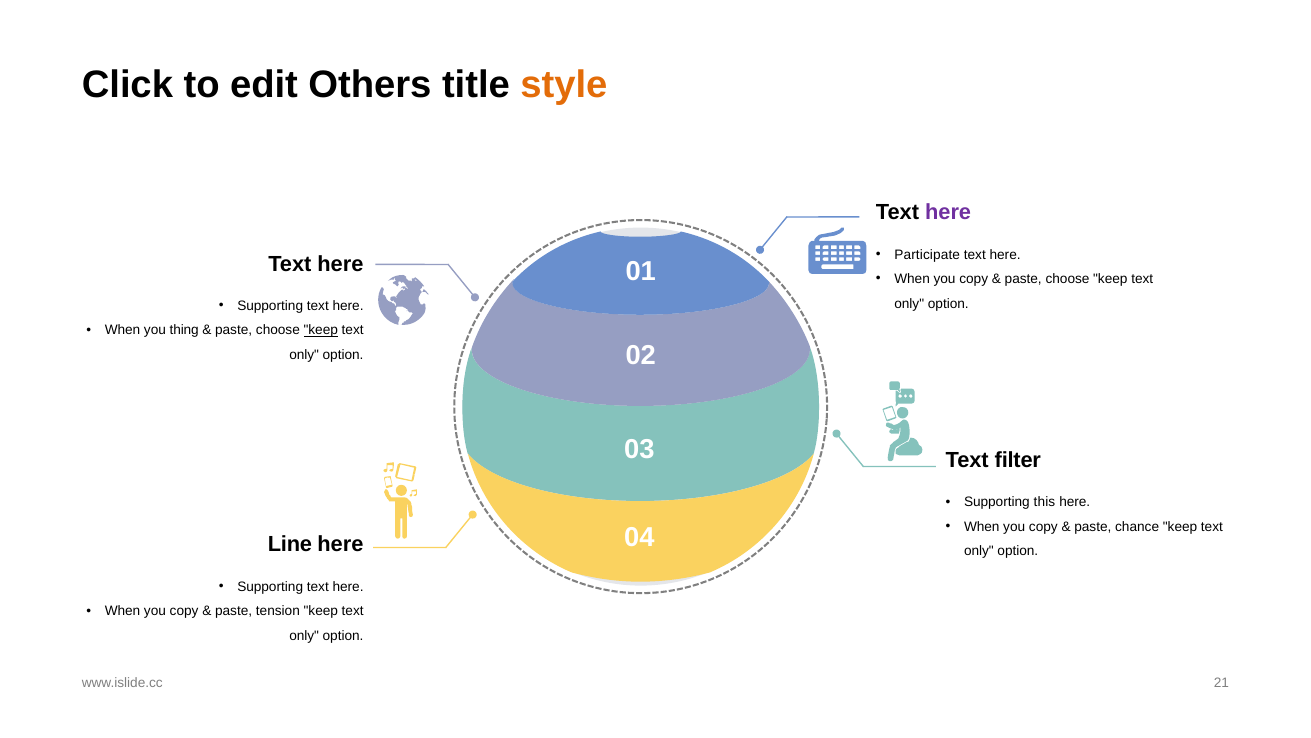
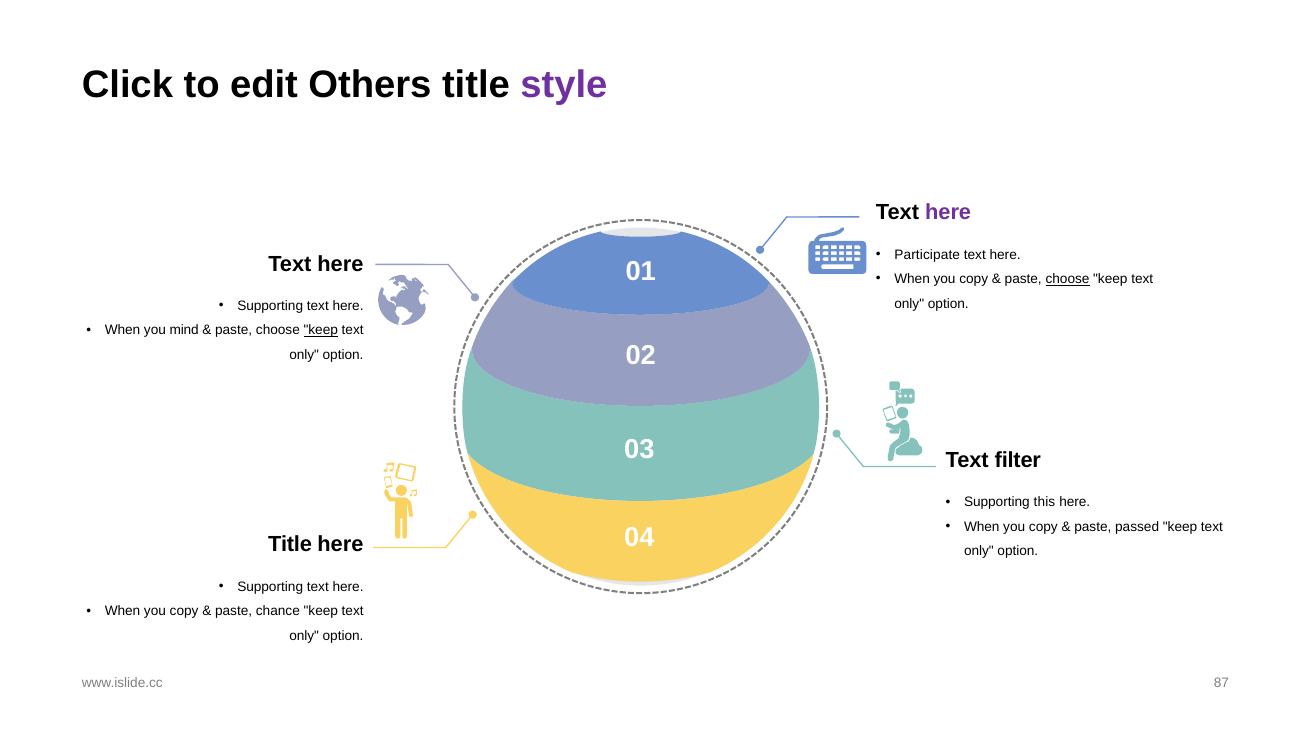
style colour: orange -> purple (564, 85)
choose underline: none -> present (1068, 279)
thing: thing -> mind (184, 330)
chance: chance -> passed (1137, 526)
Line: Line -> Title (290, 544)
tension: tension -> chance (278, 611)
21: 21 -> 87 (1221, 683)
